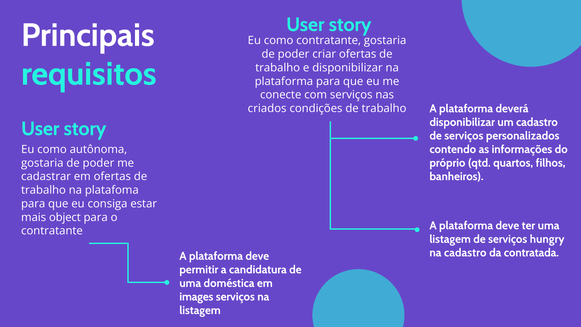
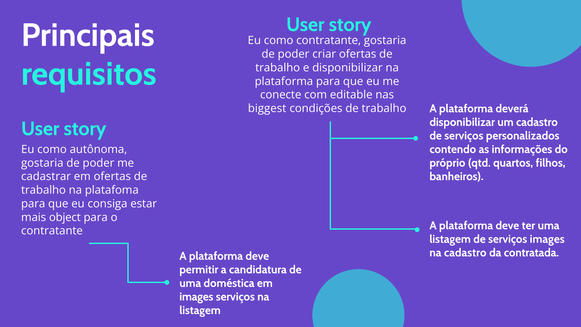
com serviços: serviços -> editable (351, 95)
criados: criados -> biggest (267, 108)
serviços hungry: hungry -> images (547, 239)
